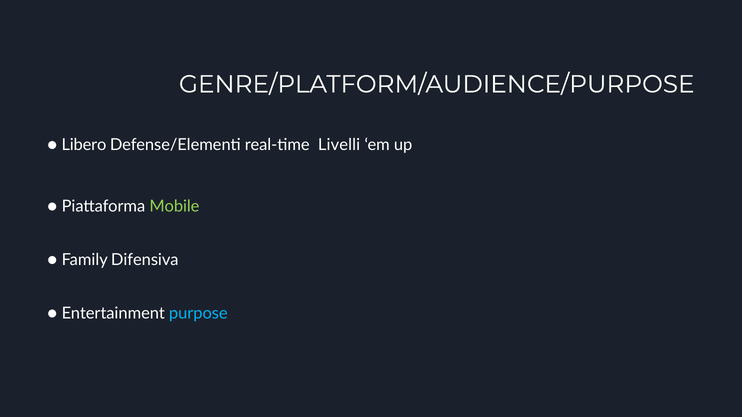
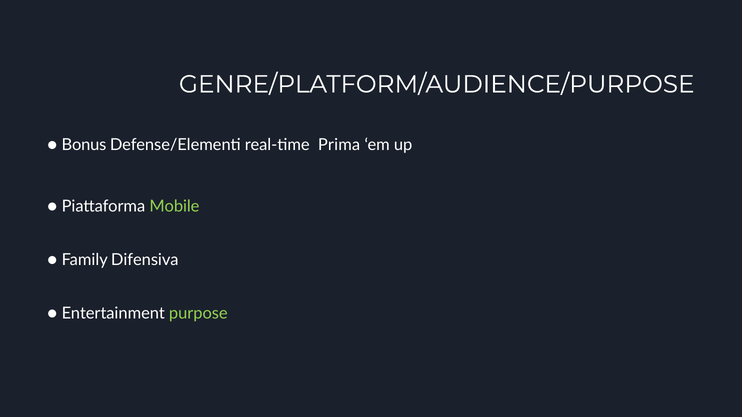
Libero: Libero -> Bonus (84, 145)
Livelli: Livelli -> Prima (339, 145)
purpose colour: light blue -> light green (198, 313)
